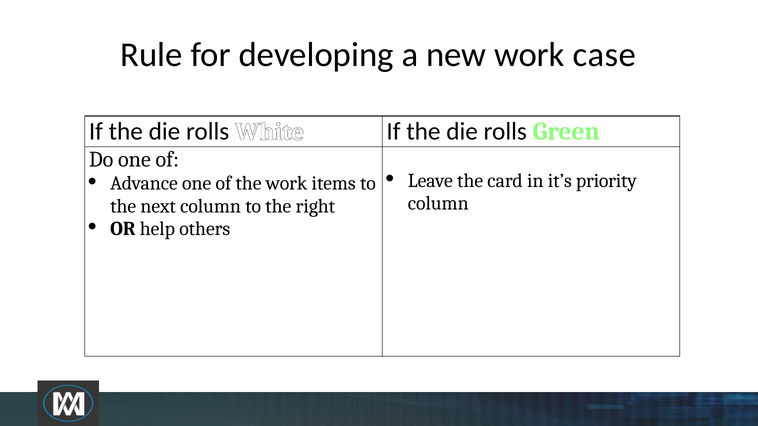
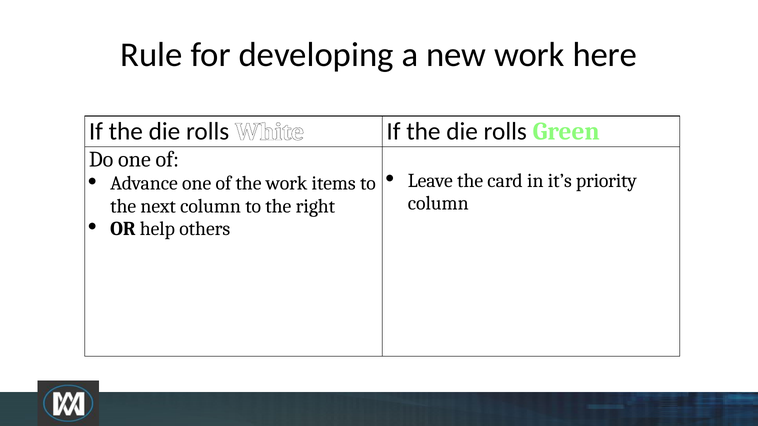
case: case -> here (605, 55)
